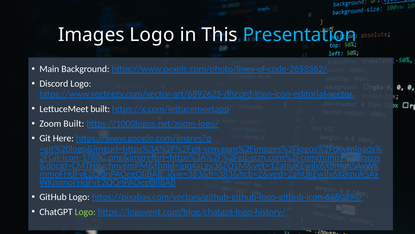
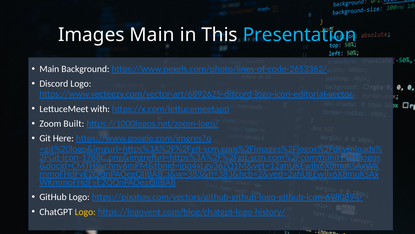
Images Logo: Logo -> Main (152, 35)
LettuceMeet built: built -> with (100, 109)
Logo colour: light green -> yellow (85, 211)
